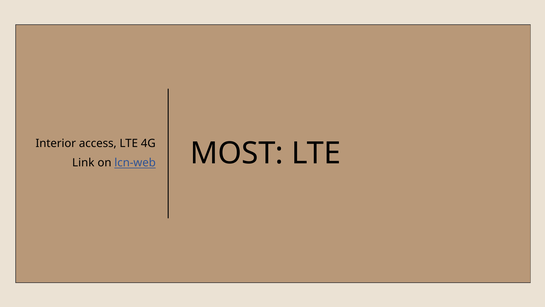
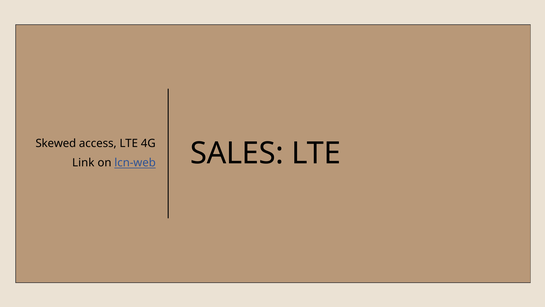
Interior: Interior -> Skewed (56, 143)
MOST: MOST -> SALES (237, 153)
